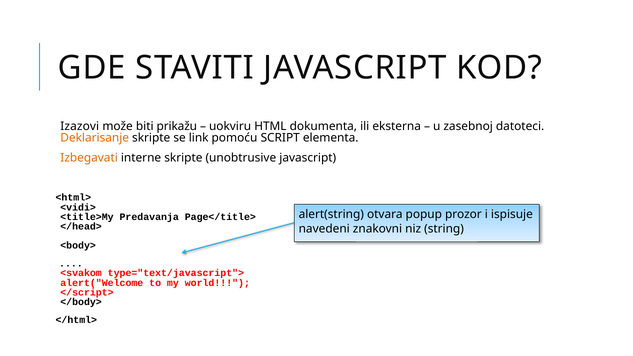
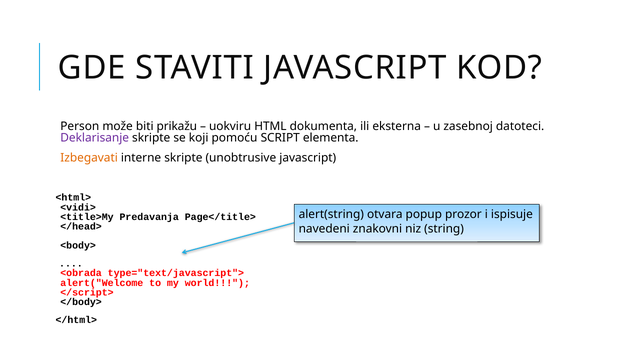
Izazovi: Izazovi -> Person (80, 126)
Deklarisanje colour: orange -> purple (95, 138)
link: link -> koji (199, 138)
<svakom: <svakom -> <obrada (81, 273)
